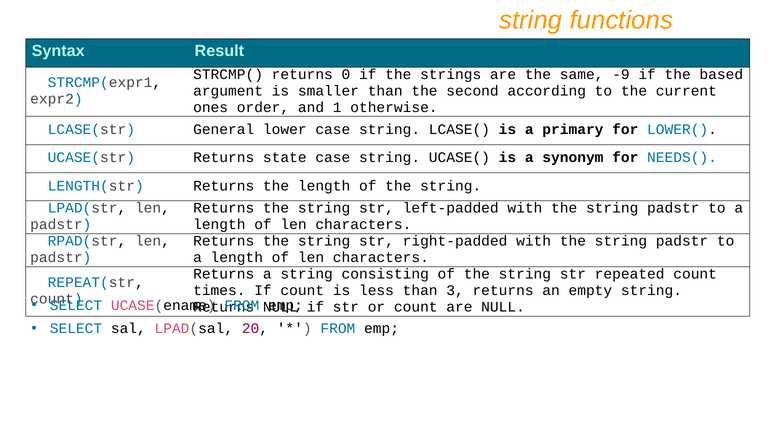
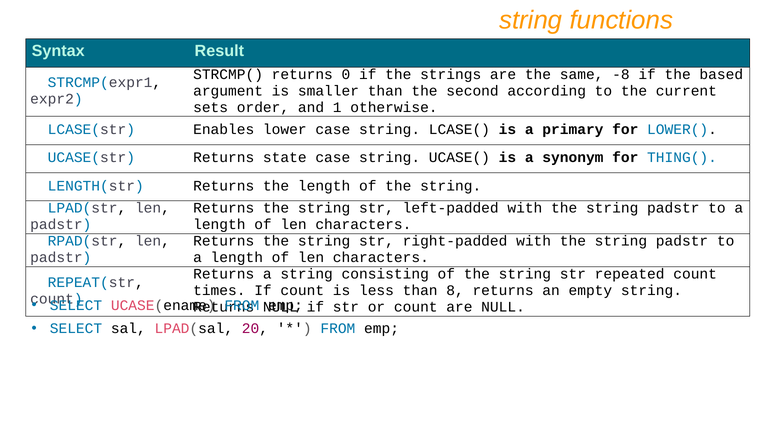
-9: -9 -> -8 (621, 74)
ones: ones -> sets (211, 107)
General: General -> Enables (224, 130)
NEEDS(: NEEDS( -> THING( (682, 158)
3: 3 -> 8 (455, 291)
